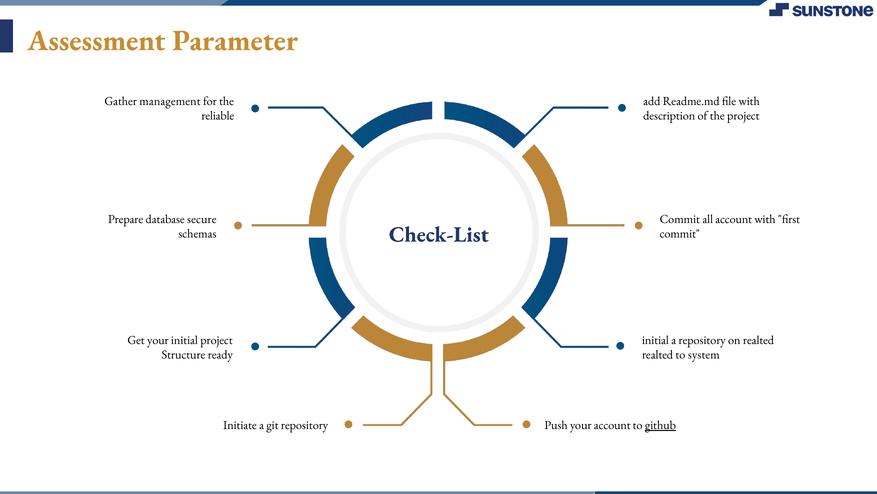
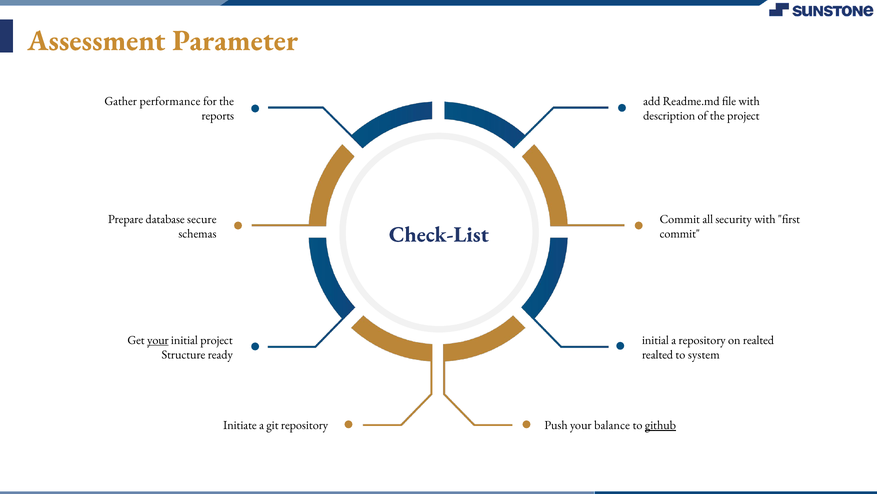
management: management -> performance (170, 101)
reliable: reliable -> reports (218, 116)
all account: account -> security (734, 219)
your underline: none -> present (158, 340)
your account: account -> balance (612, 425)
